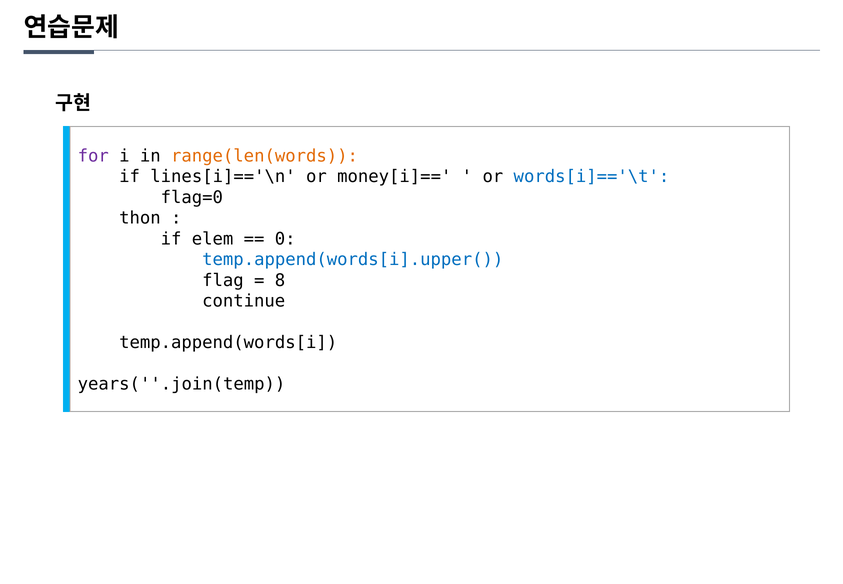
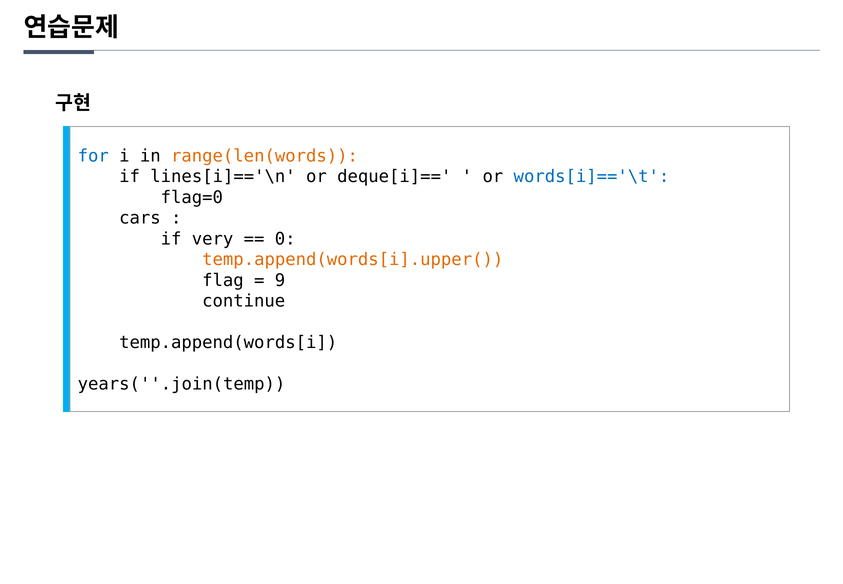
for colour: purple -> blue (93, 156)
money[i]==: money[i]== -> deque[i]== (394, 177)
thon: thon -> cars (140, 218)
elem: elem -> very (213, 239)
temp.append(words[i].upper( colour: blue -> orange (353, 260)
8: 8 -> 9 (280, 280)
